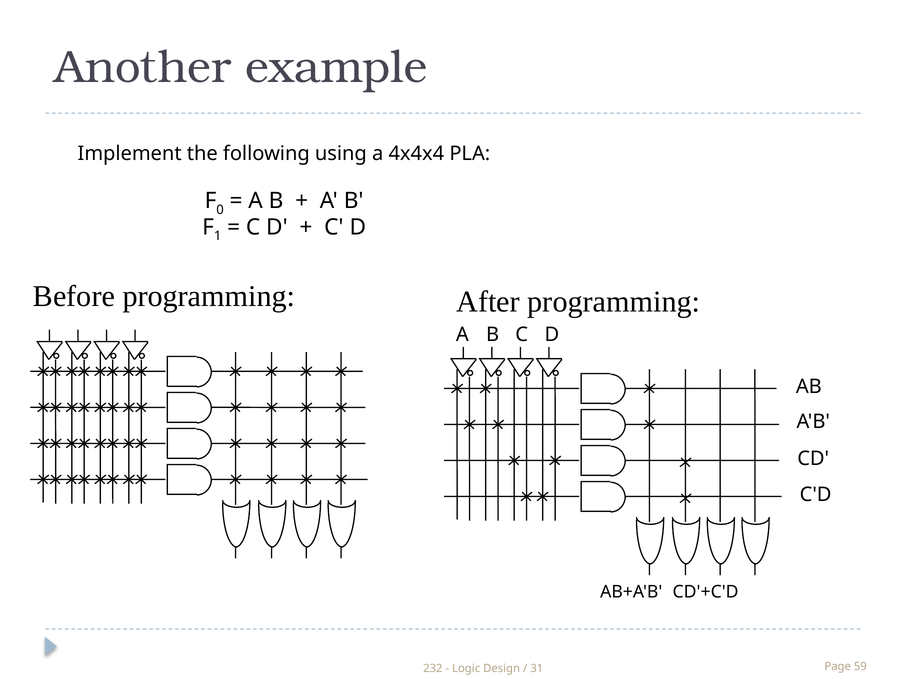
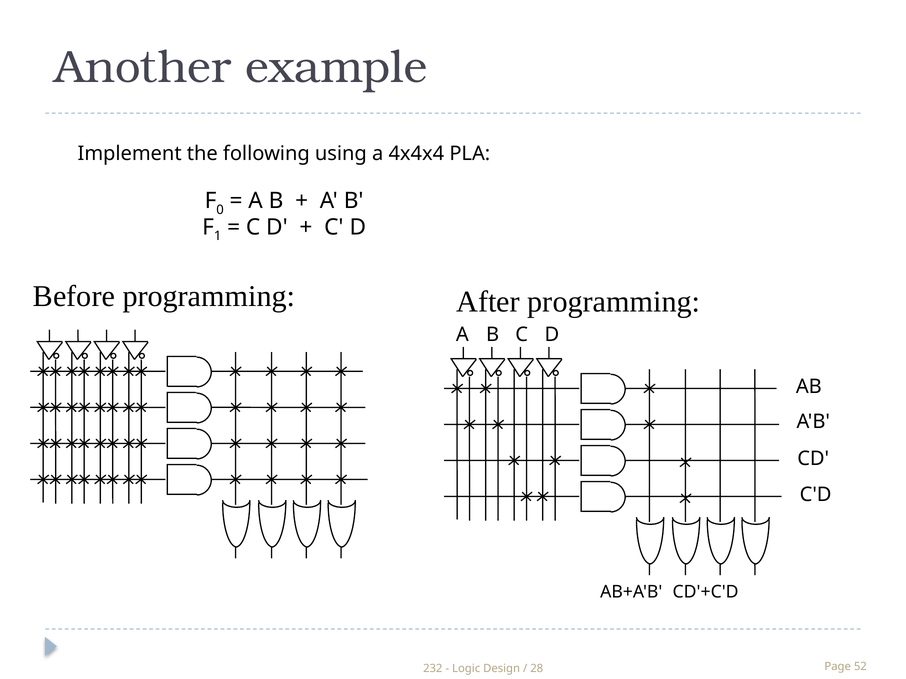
59: 59 -> 52 (860, 667)
31: 31 -> 28 (537, 669)
